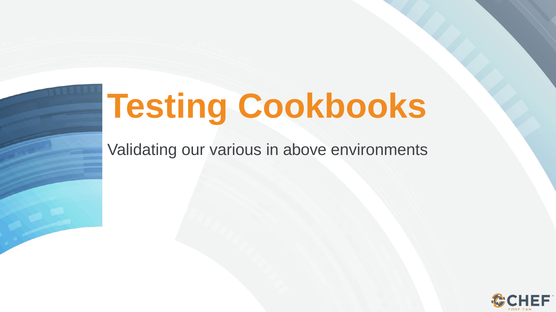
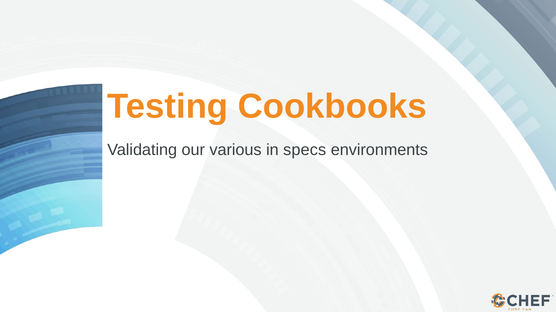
above: above -> specs (305, 150)
